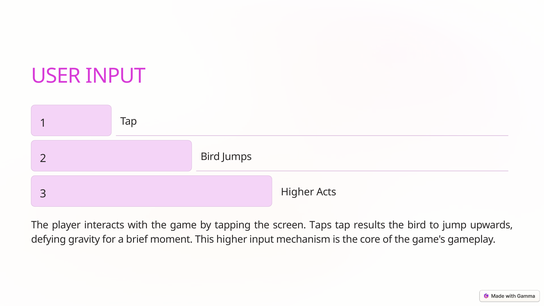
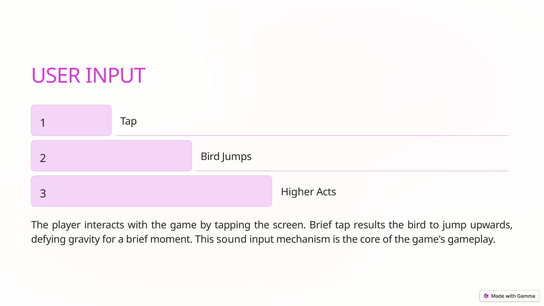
screen Taps: Taps -> Brief (321, 225)
This higher: higher -> sound (232, 239)
